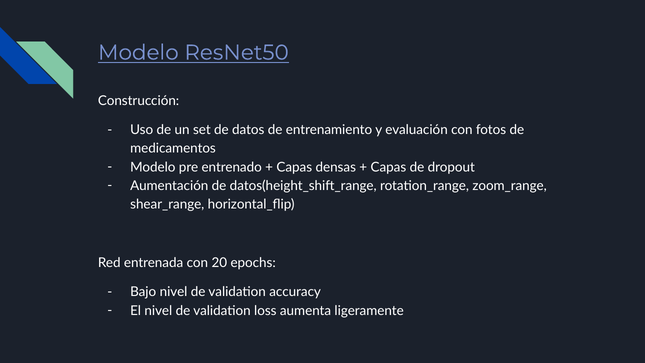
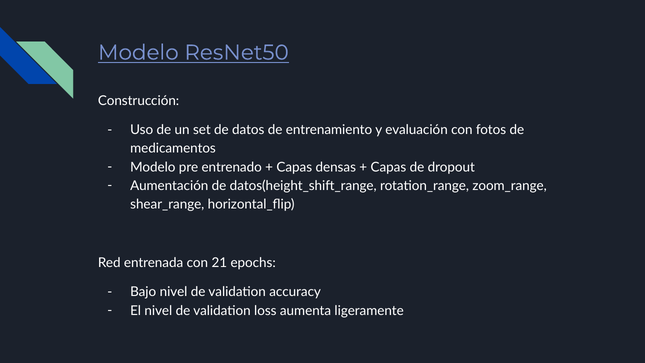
20: 20 -> 21 (219, 263)
